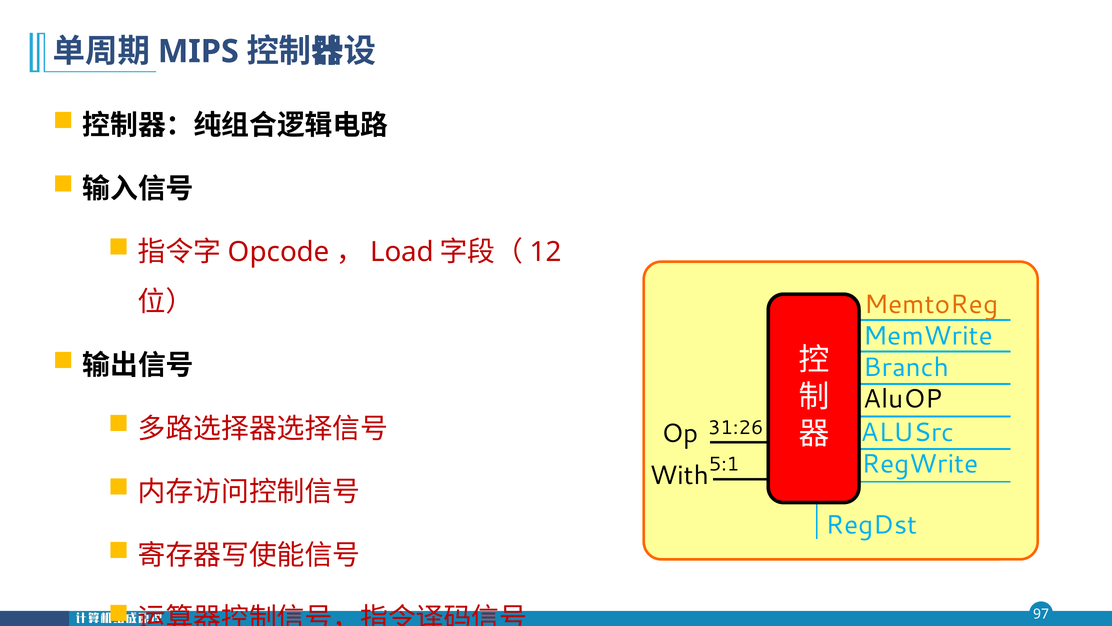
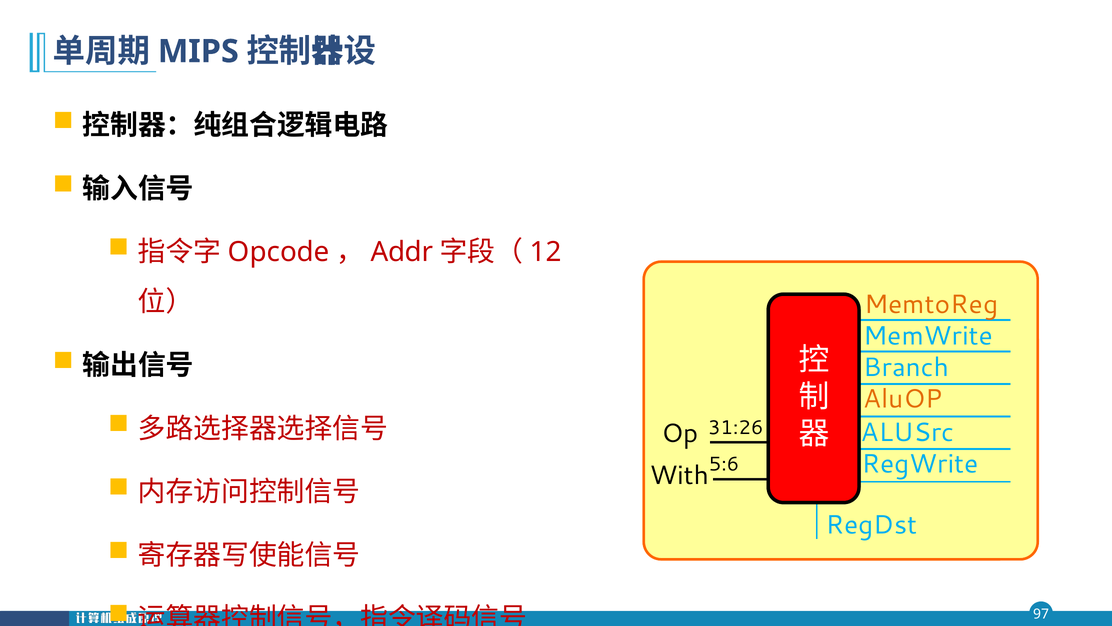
Load: Load -> Addr (402, 252)
AluOP colour: black -> orange (903, 399)
5:1: 5:1 -> 5:6 (724, 464)
